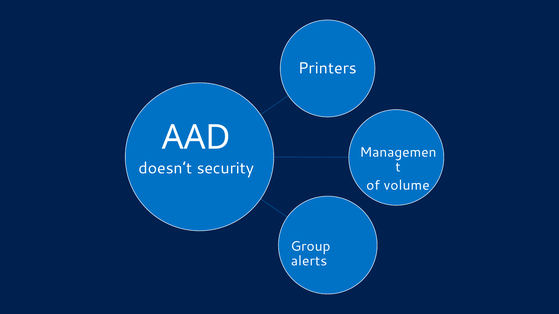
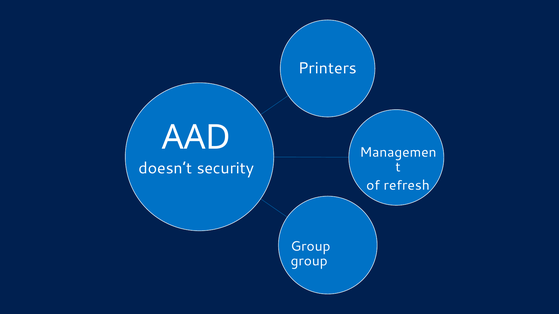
volume: volume -> refresh (407, 185)
alerts: alerts -> group (309, 261)
